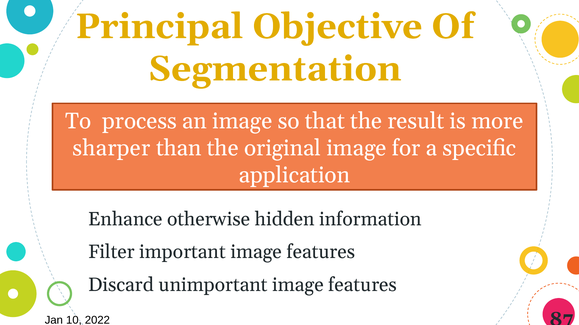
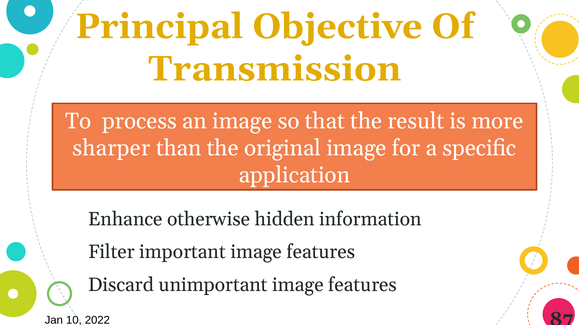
Segmentation: Segmentation -> Transmission (275, 69)
